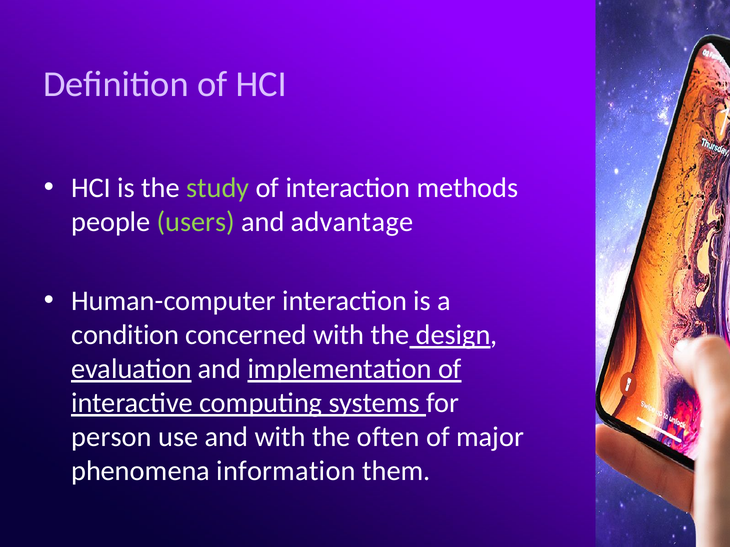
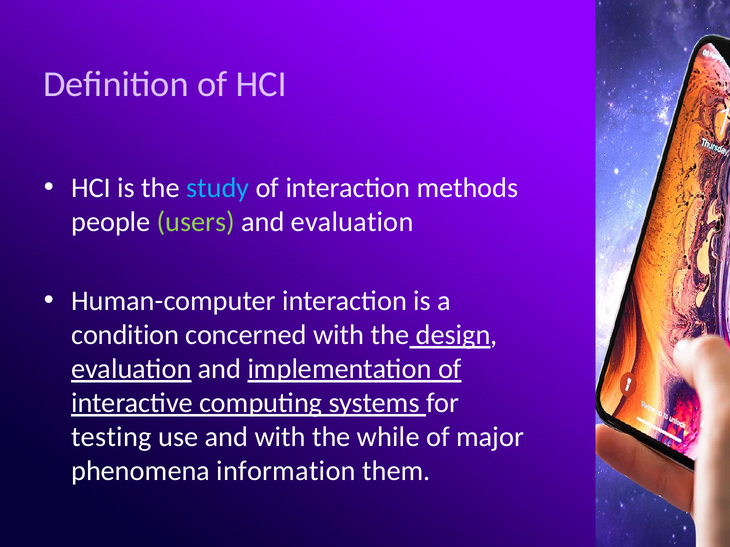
study colour: light green -> light blue (218, 188)
and advantage: advantage -> evaluation (352, 222)
person: person -> testing (111, 437)
often: often -> while (388, 437)
